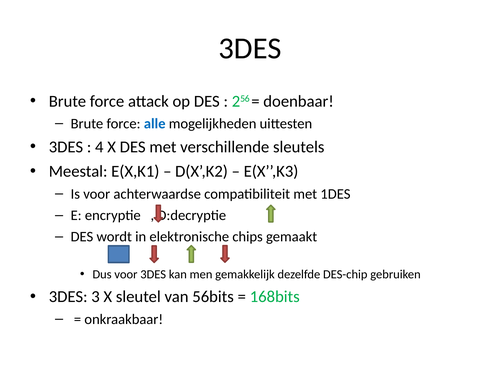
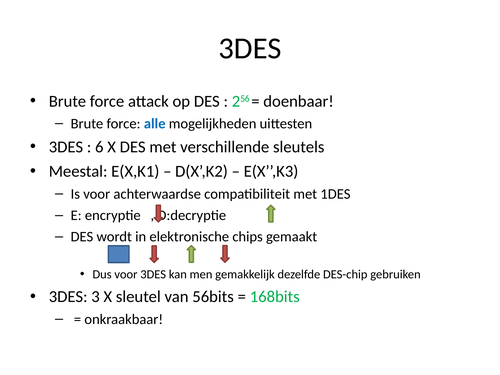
4: 4 -> 6 (99, 147)
